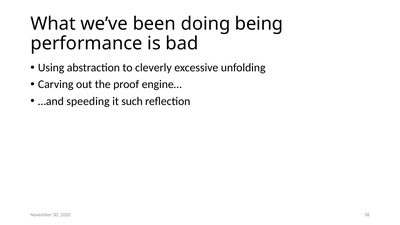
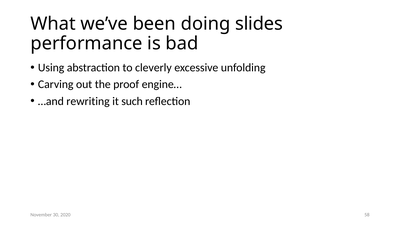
being: being -> slides (259, 24)
speeding: speeding -> rewriting (88, 101)
